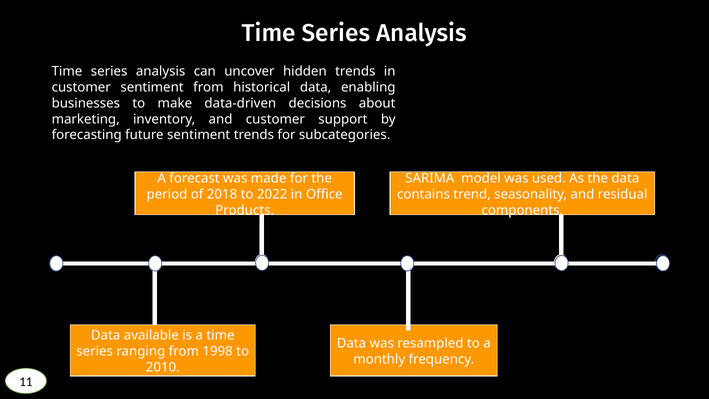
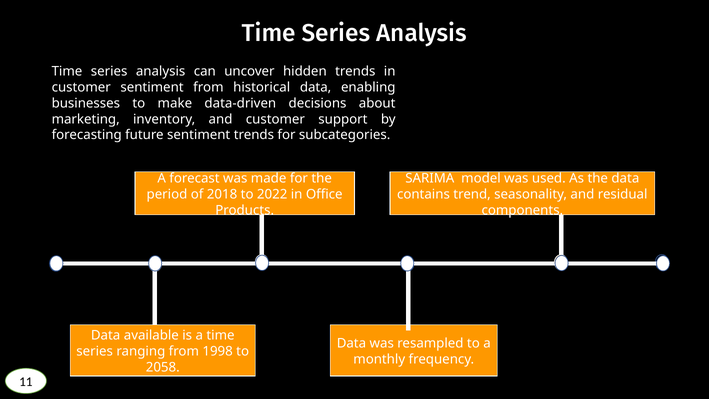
2010: 2010 -> 2058 (163, 367)
